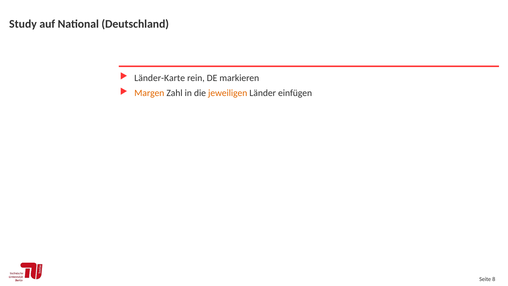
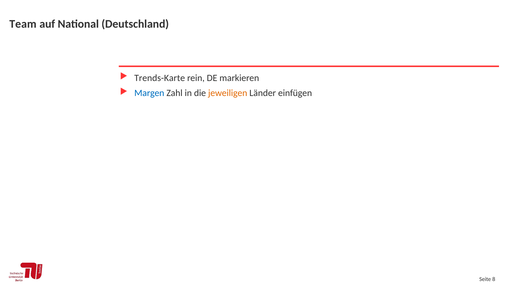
Study: Study -> Team (23, 24)
Länder-Karte: Länder-Karte -> Trends-Karte (160, 78)
Margen colour: orange -> blue (149, 93)
